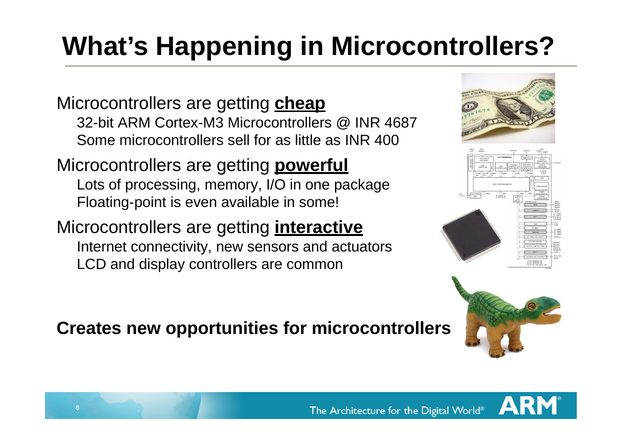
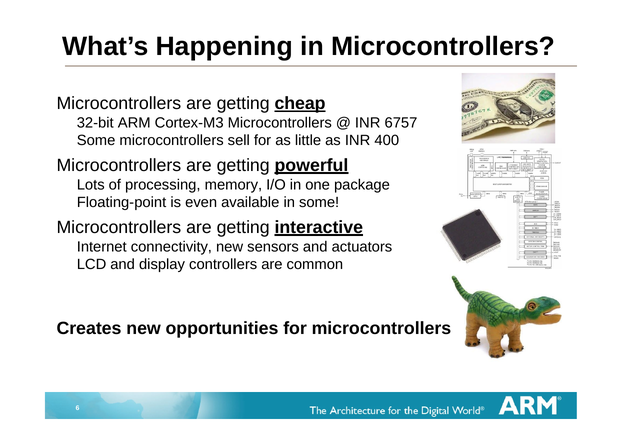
4687: 4687 -> 6757 (401, 123)
